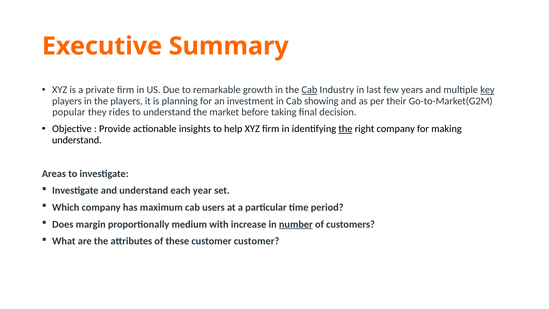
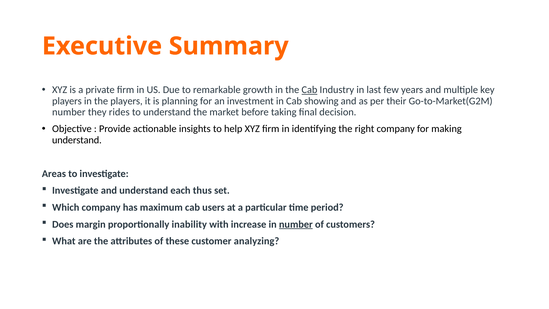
key underline: present -> none (487, 90)
popular: popular -> number (69, 112)
the underline: present -> none (345, 129)
year: year -> thus (202, 190)
medium: medium -> inability (189, 224)
customer customer: customer -> analyzing (257, 241)
